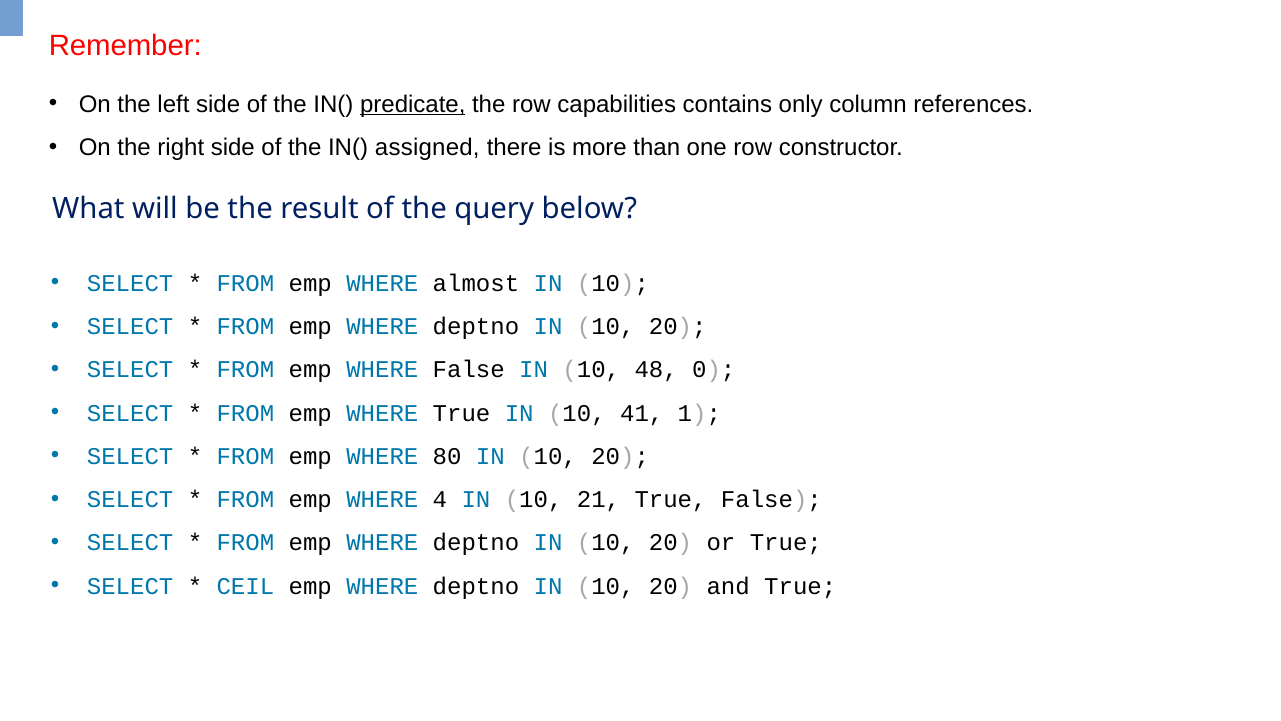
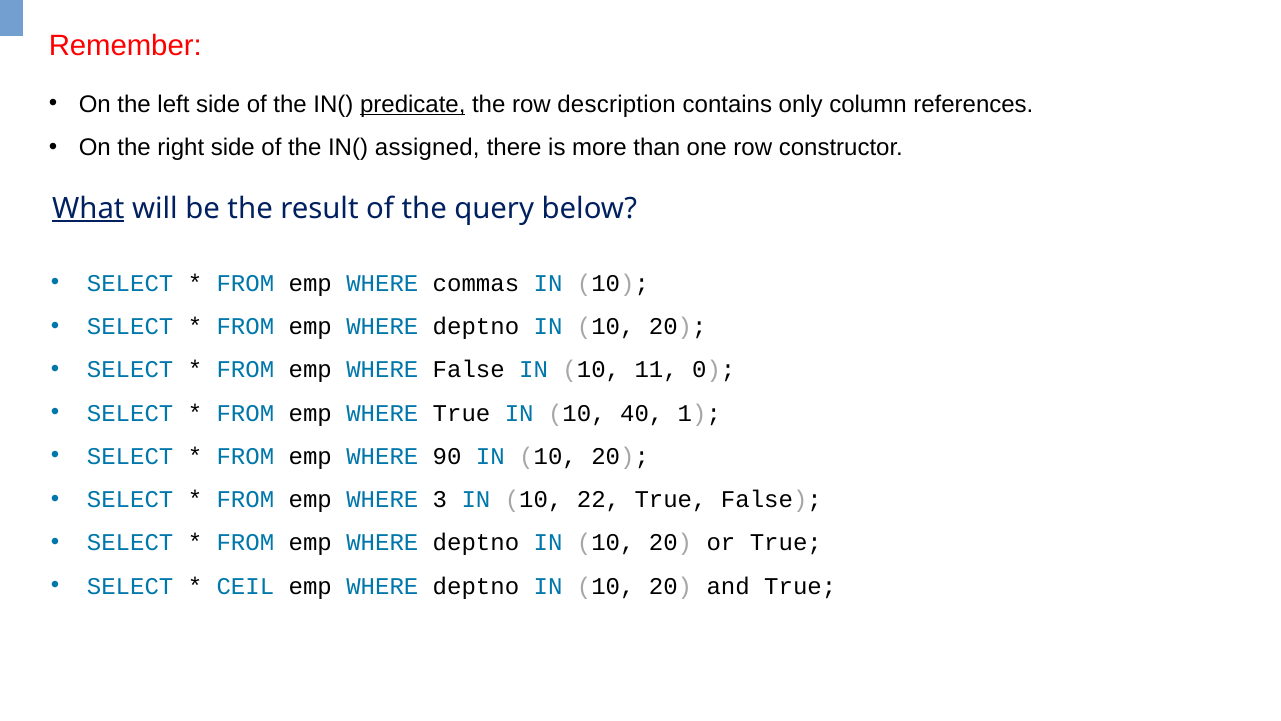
capabilities: capabilities -> description (617, 104)
What underline: none -> present (88, 208)
almost: almost -> commas (476, 283)
48: 48 -> 11 (656, 370)
41: 41 -> 40 (642, 413)
80: 80 -> 90 (447, 456)
4: 4 -> 3 (440, 499)
21: 21 -> 22 (598, 499)
